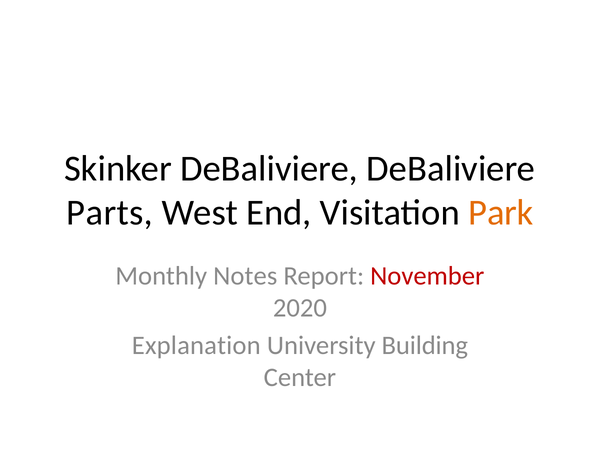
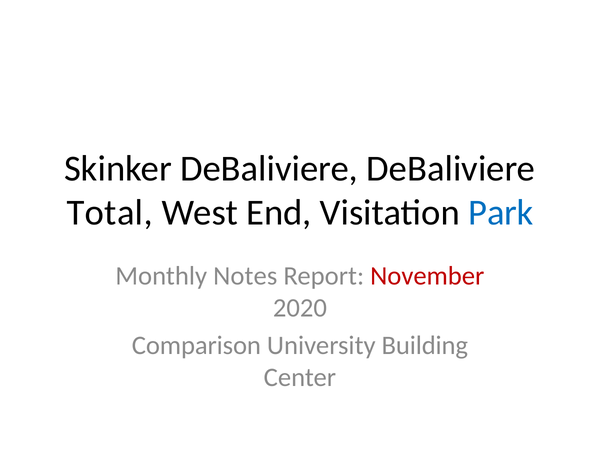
Parts: Parts -> Total (110, 213)
Park colour: orange -> blue (501, 213)
Explanation: Explanation -> Comparison (196, 345)
